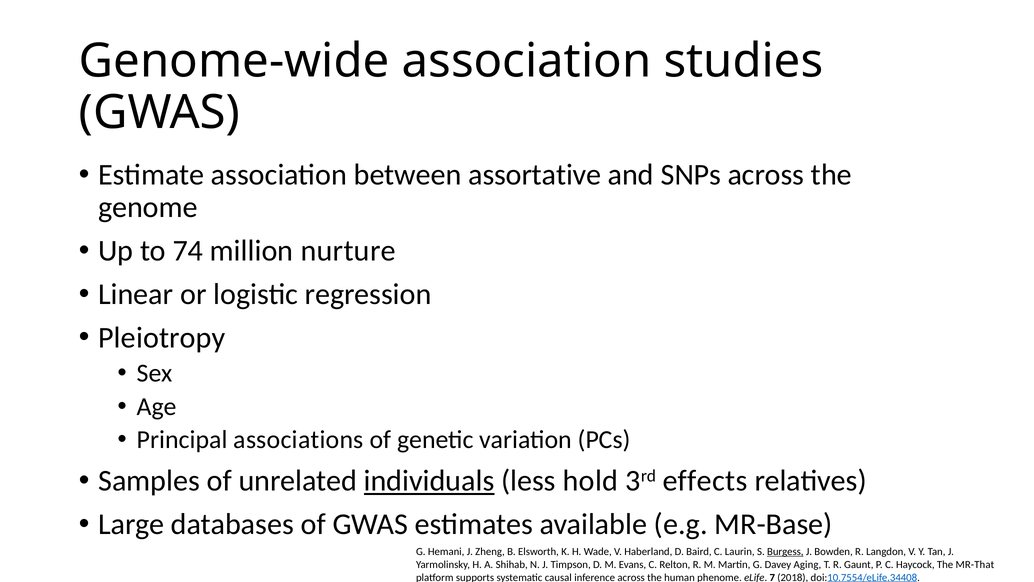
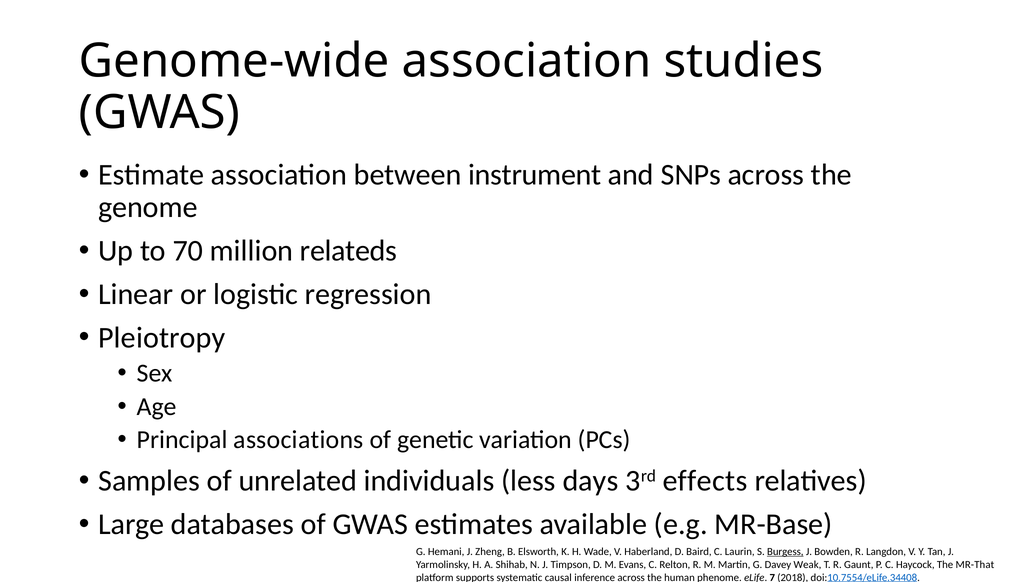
assortative: assortative -> instrument (535, 175)
74: 74 -> 70 (188, 251)
nurture: nurture -> relateds (349, 251)
individuals underline: present -> none (429, 481)
hold: hold -> days (591, 481)
Aging: Aging -> Weak (807, 564)
